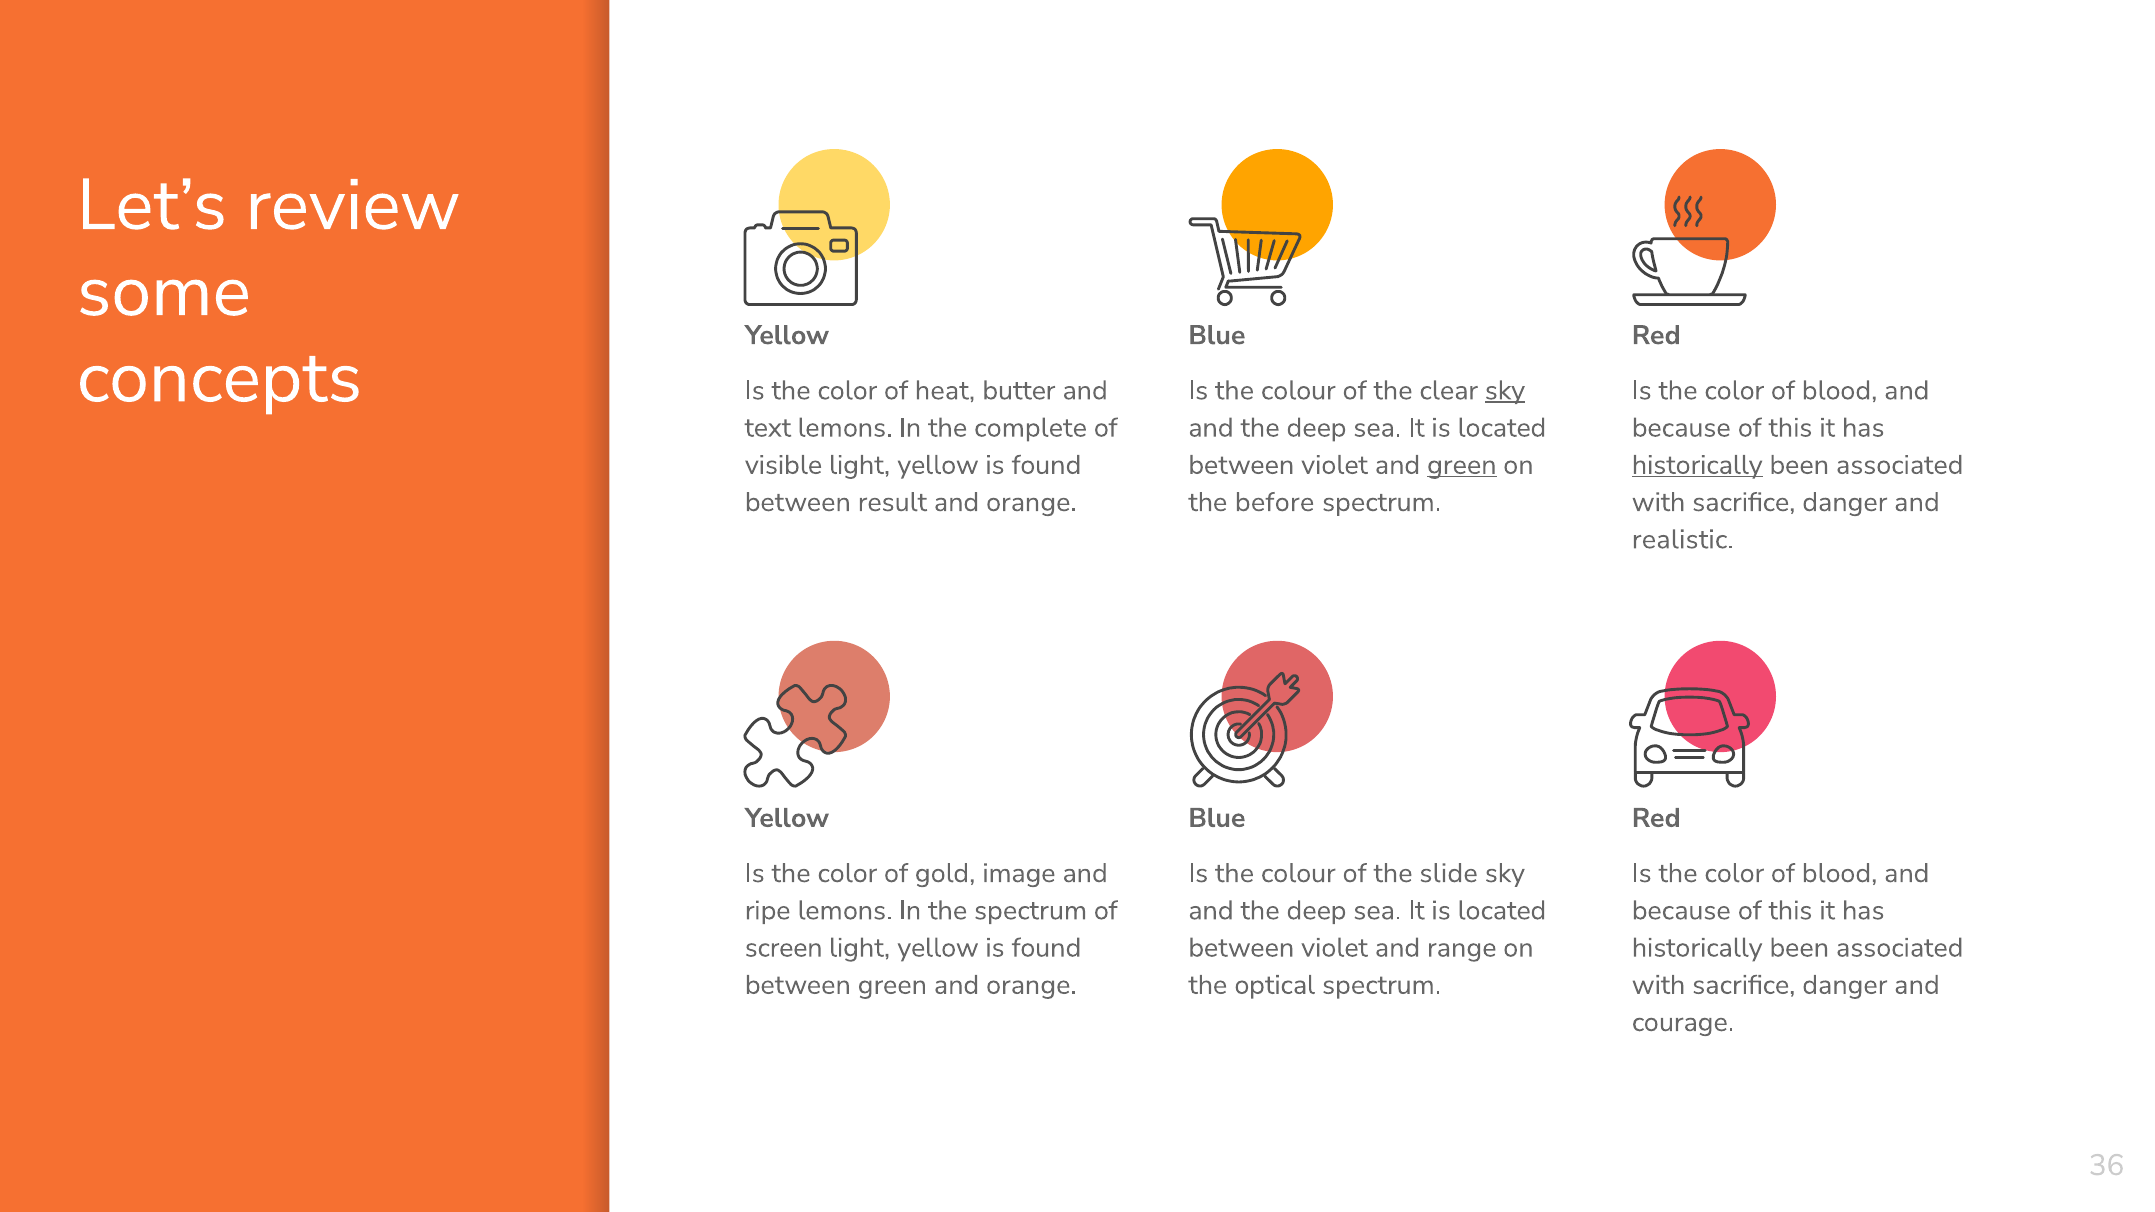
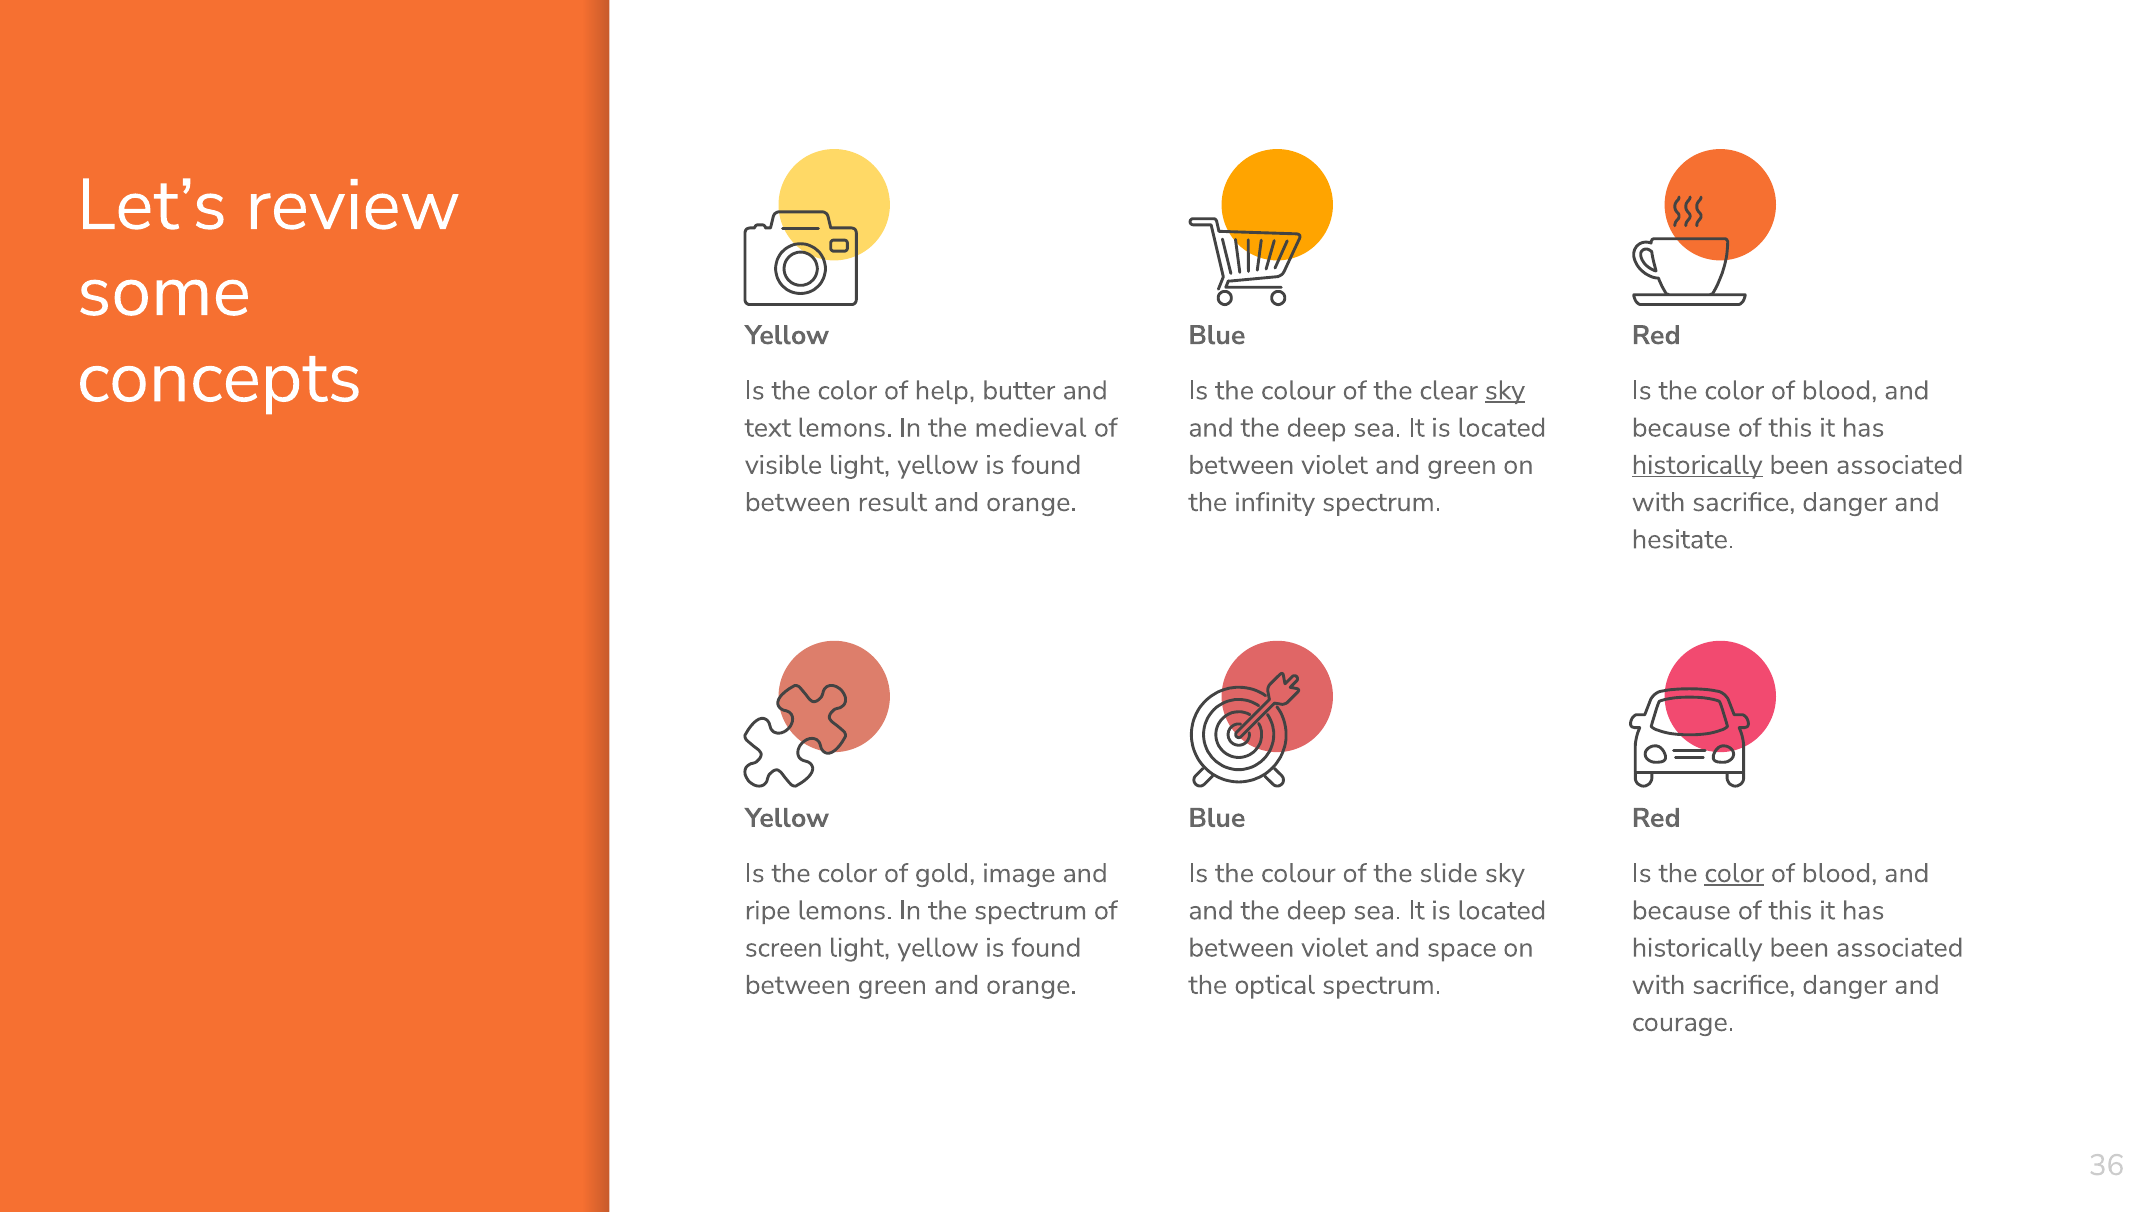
heat: heat -> help (945, 391)
complete: complete -> medieval (1030, 428)
green underline: present -> none (1462, 465)
before: before -> infinity (1275, 502)
realistic: realistic -> hesitate (1683, 540)
color underline: none -> present (1734, 873)
range: range -> space (1462, 948)
